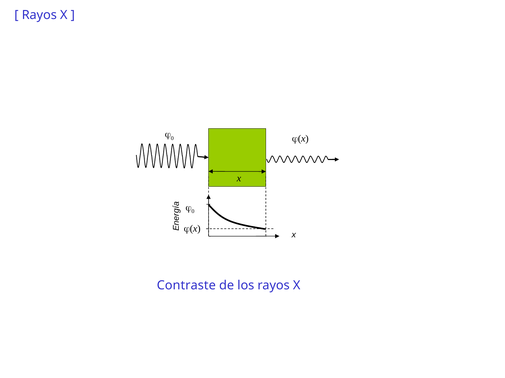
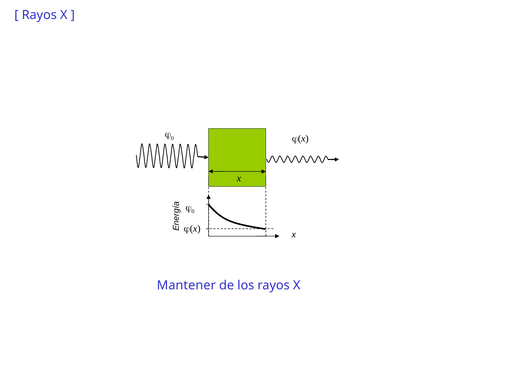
Contraste: Contraste -> Mantener (186, 286)
